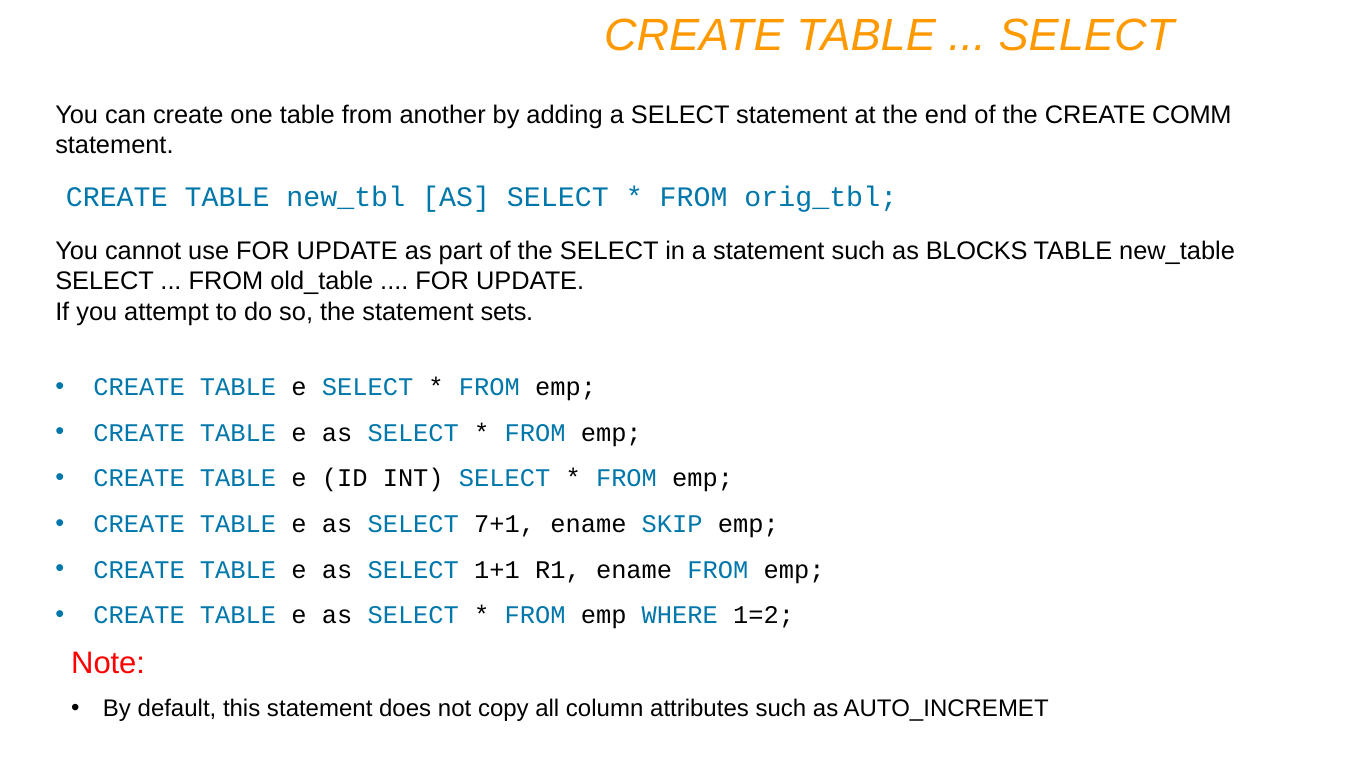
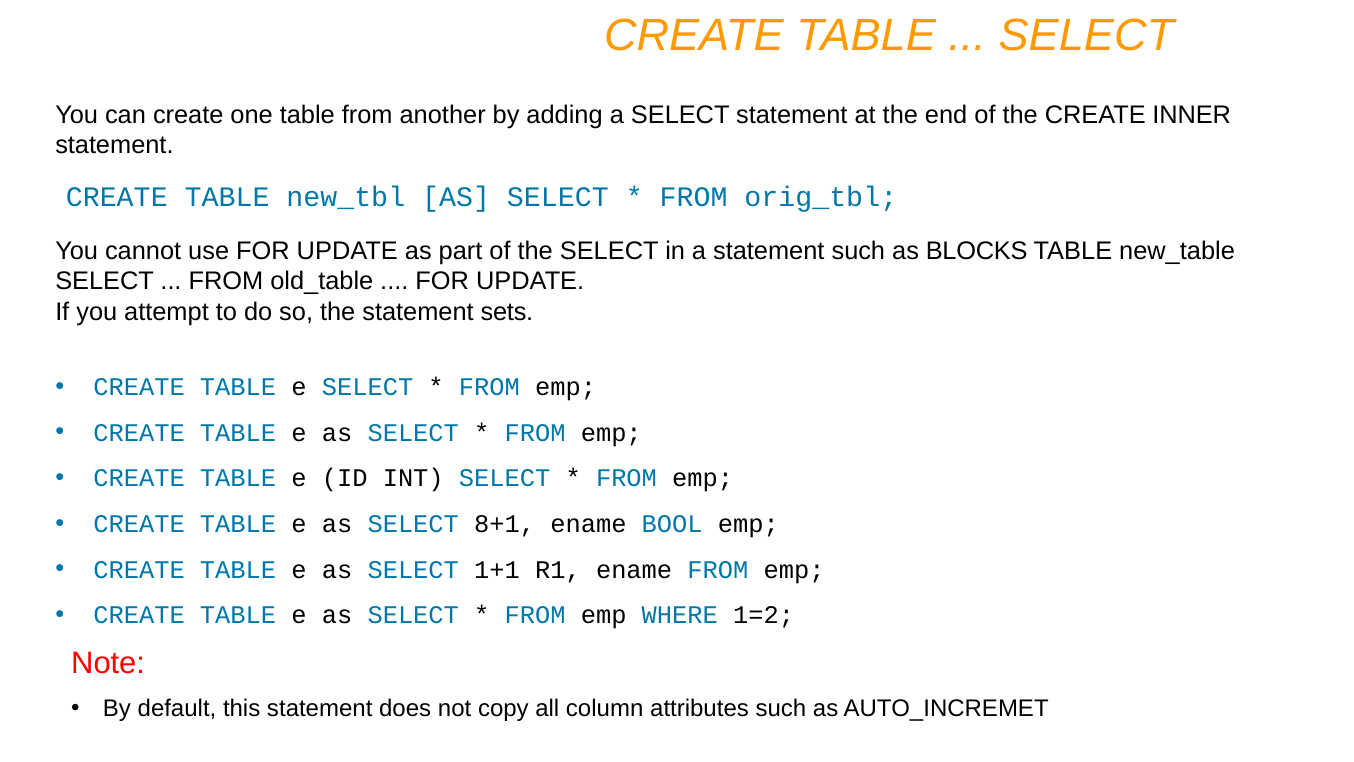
COMM: COMM -> INNER (1192, 115)
7+1: 7+1 -> 8+1 (505, 524)
SKIP: SKIP -> BOOL (672, 524)
